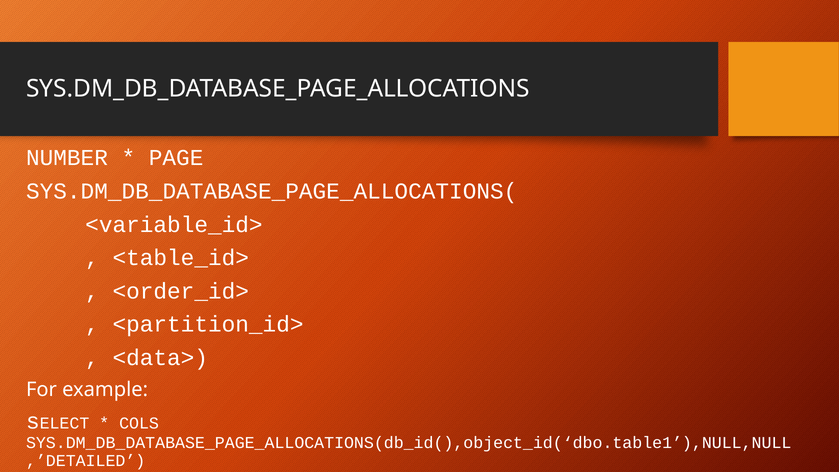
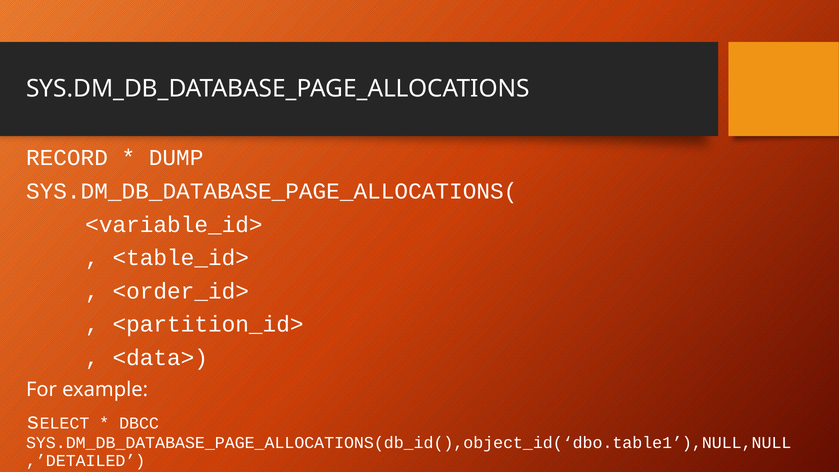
NUMBER: NUMBER -> RECORD (67, 158)
PAGE: PAGE -> DUMP (176, 158)
COLS: COLS -> DBCC (139, 423)
